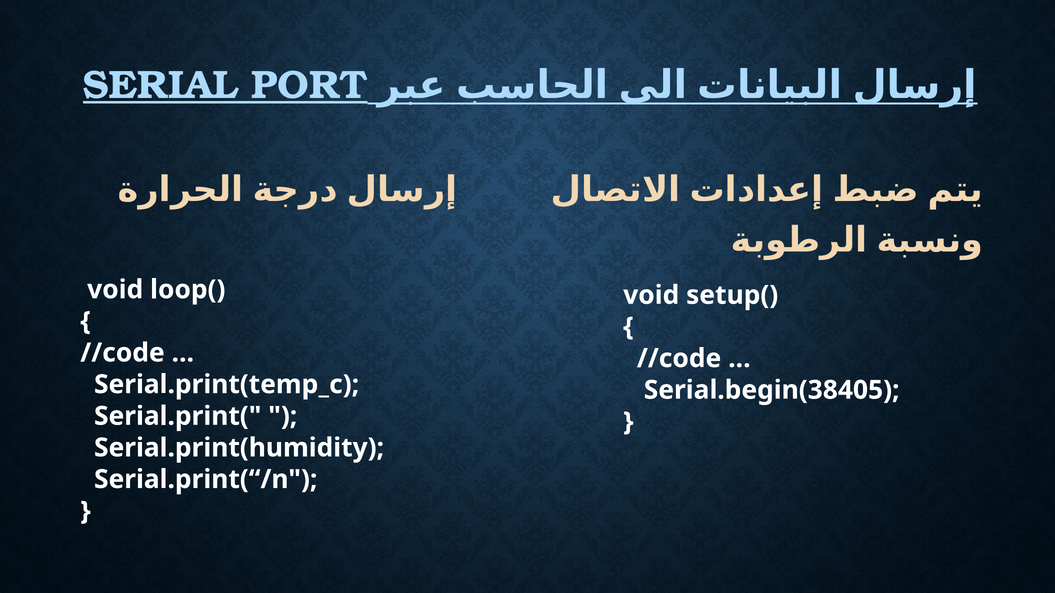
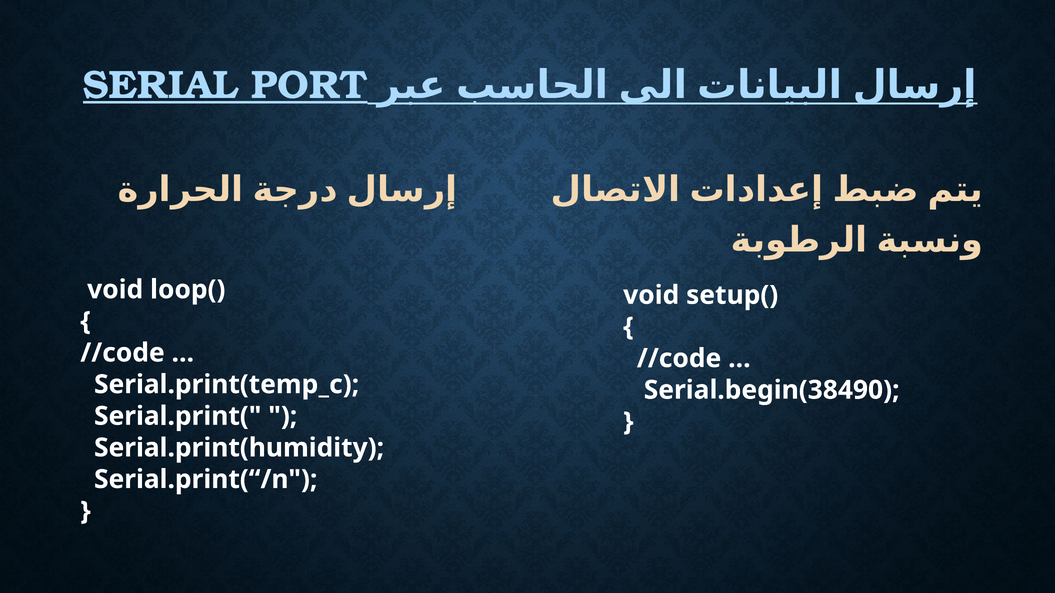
Serial.begin(38405: Serial.begin(38405 -> Serial.begin(38490 (772, 390)
